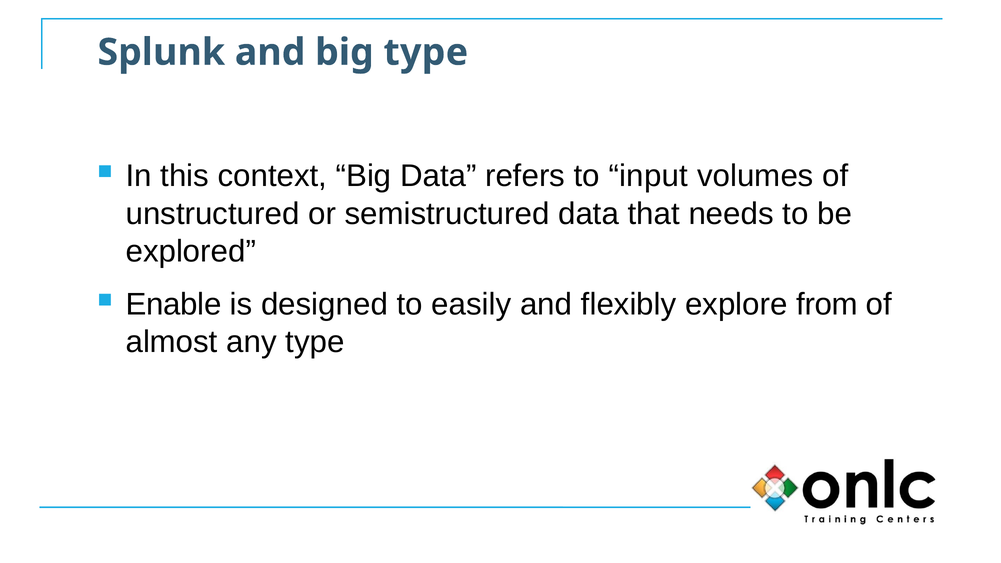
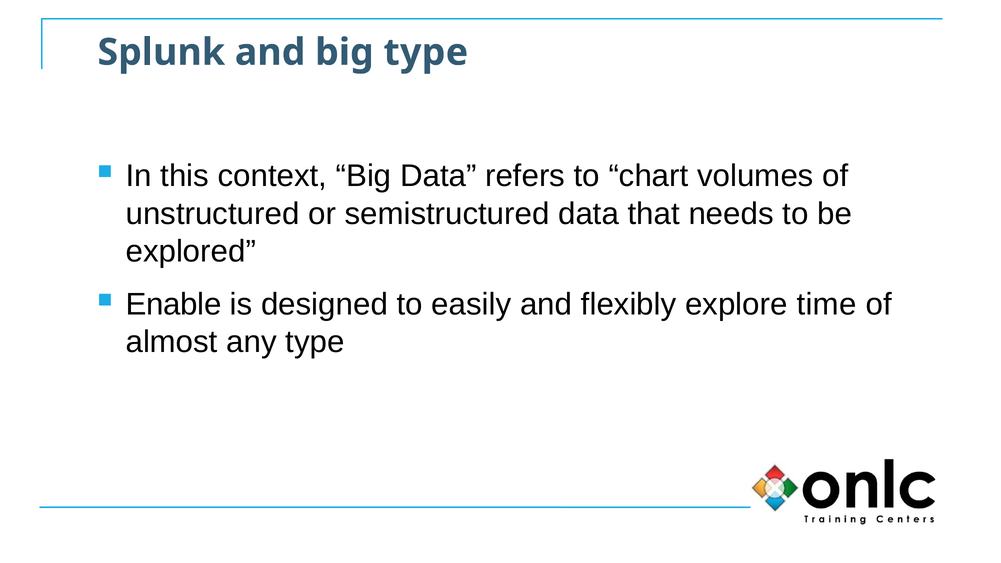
input: input -> chart (648, 176)
from: from -> time (827, 304)
